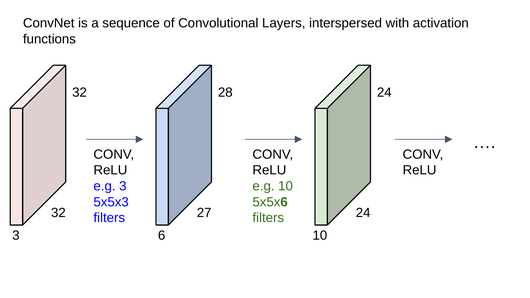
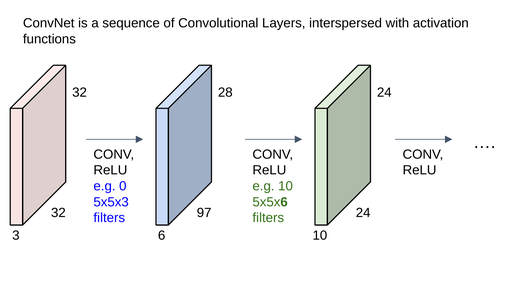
e.g 3: 3 -> 0 (123, 186)
27: 27 -> 97 (204, 213)
